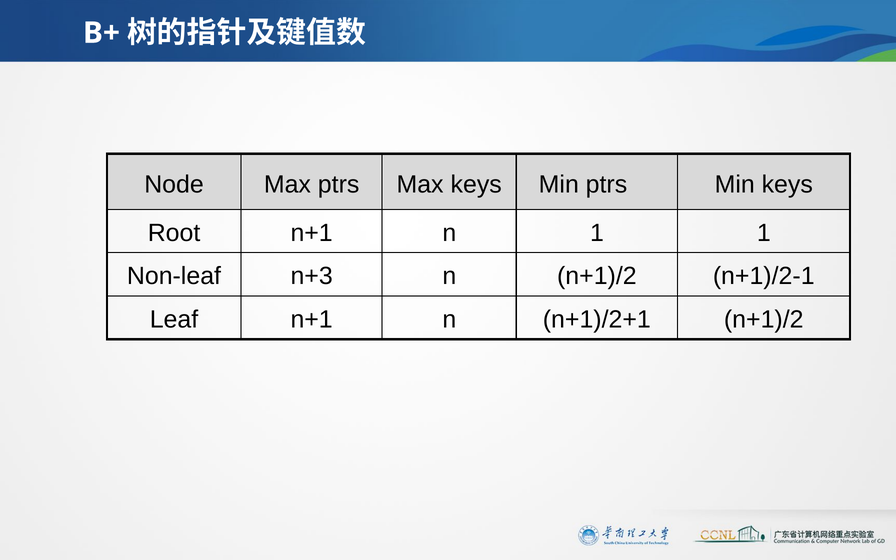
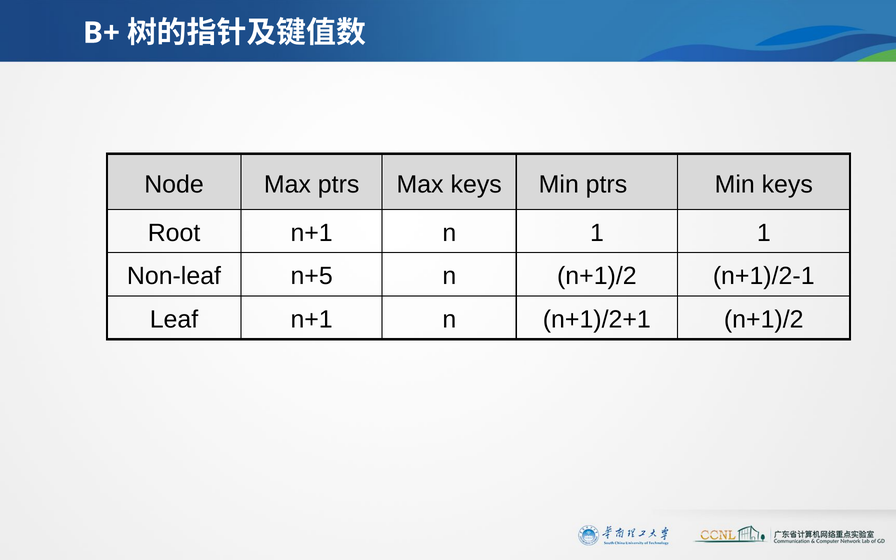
n+3: n+3 -> n+5 (312, 276)
